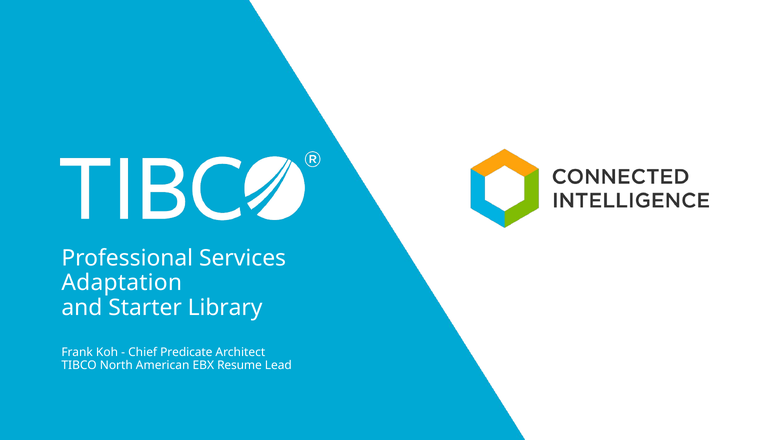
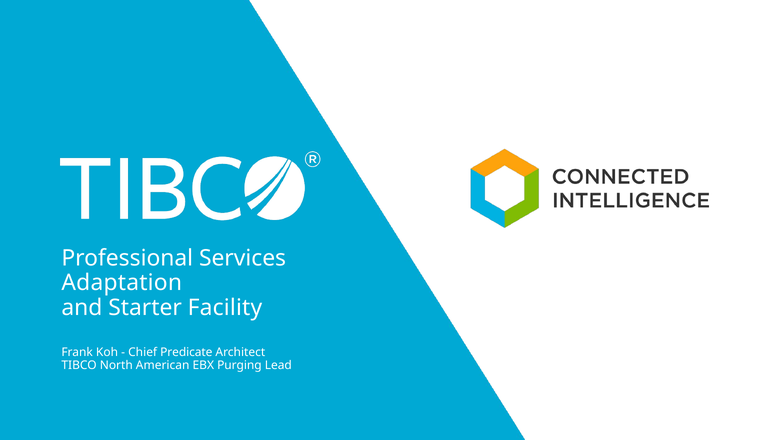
Library: Library -> Facility (225, 308)
Resume: Resume -> Purging (239, 365)
